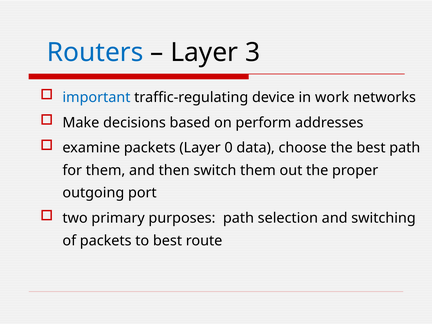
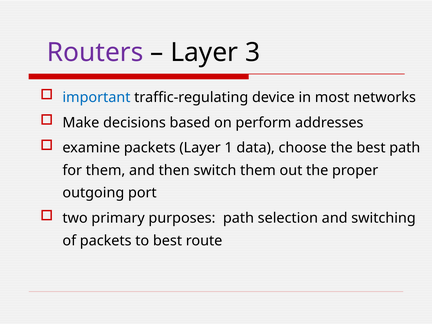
Routers colour: blue -> purple (95, 53)
work: work -> most (332, 97)
0: 0 -> 1 (229, 148)
